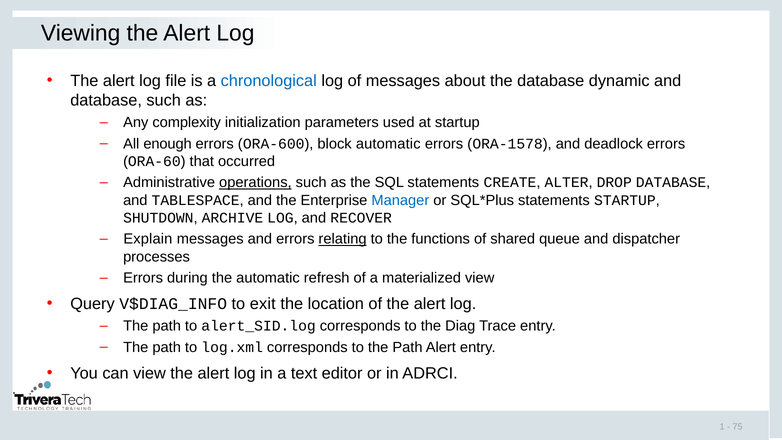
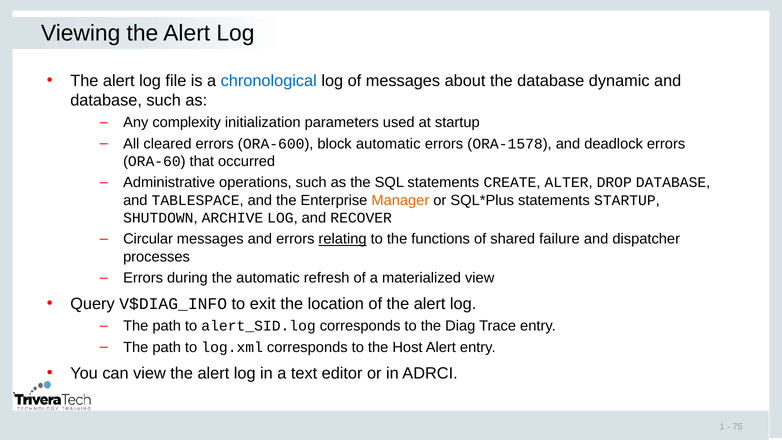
enough: enough -> cleared (167, 144)
operations underline: present -> none (255, 183)
Manager colour: blue -> orange (400, 200)
Explain: Explain -> Circular (148, 239)
queue: queue -> failure (559, 239)
to the Path: Path -> Host (407, 347)
